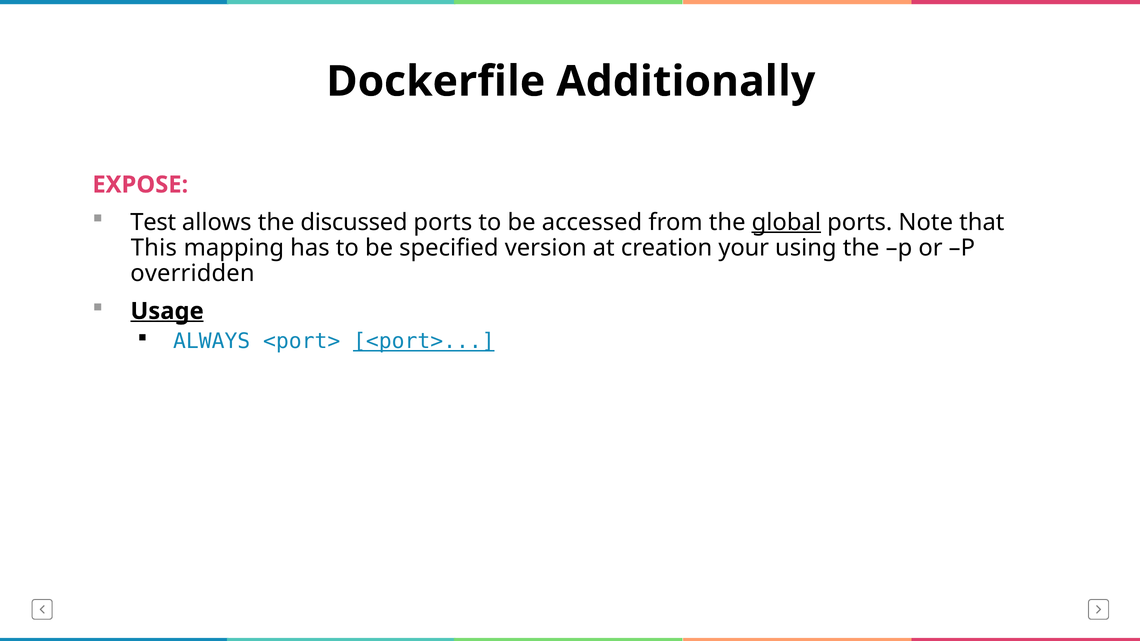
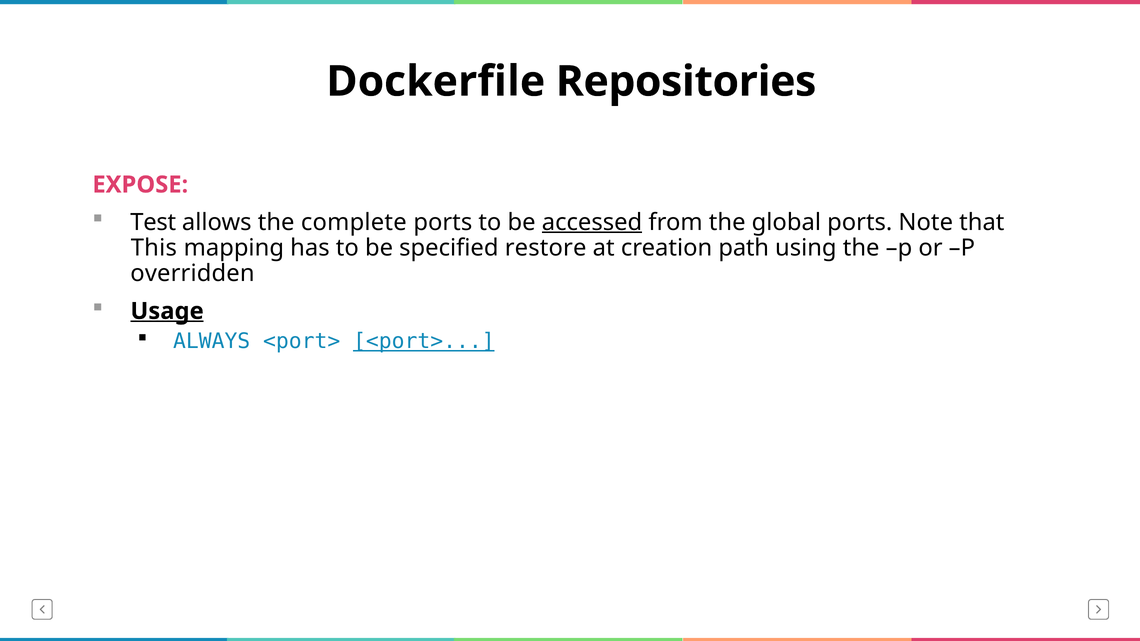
Additionally: Additionally -> Repositories (686, 82)
discussed: discussed -> complete (354, 222)
accessed underline: none -> present (592, 222)
global underline: present -> none (786, 222)
version: version -> restore (546, 248)
your: your -> path (744, 248)
